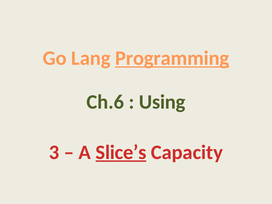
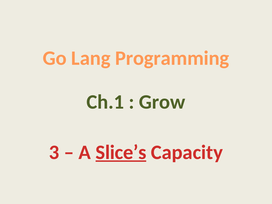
Programming underline: present -> none (172, 58)
Ch.6: Ch.6 -> Ch.1 (105, 102)
Using: Using -> Grow (162, 102)
